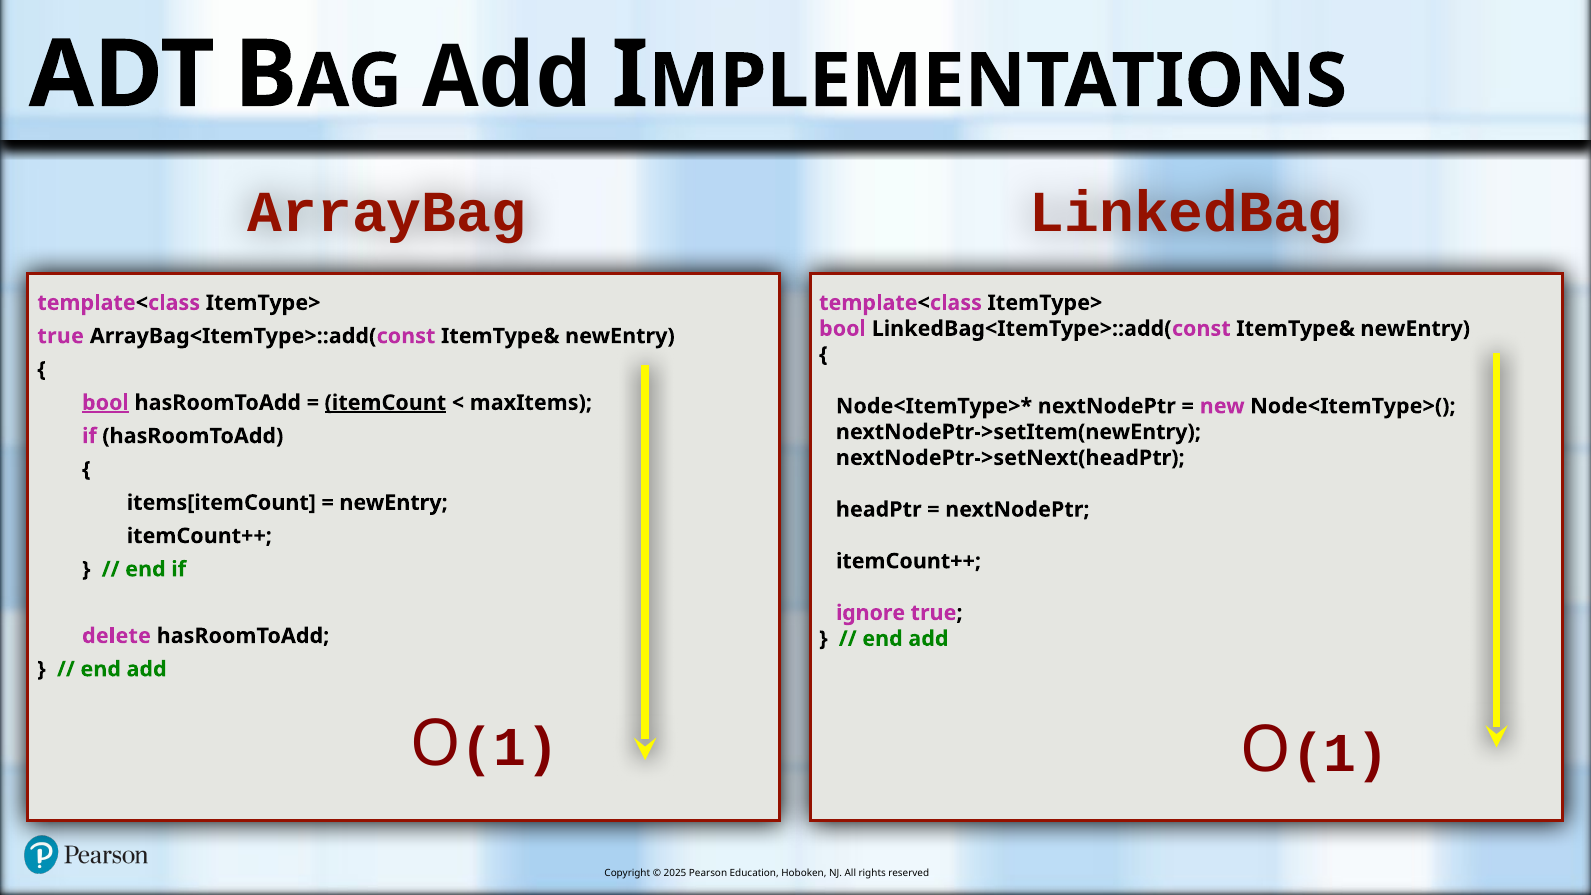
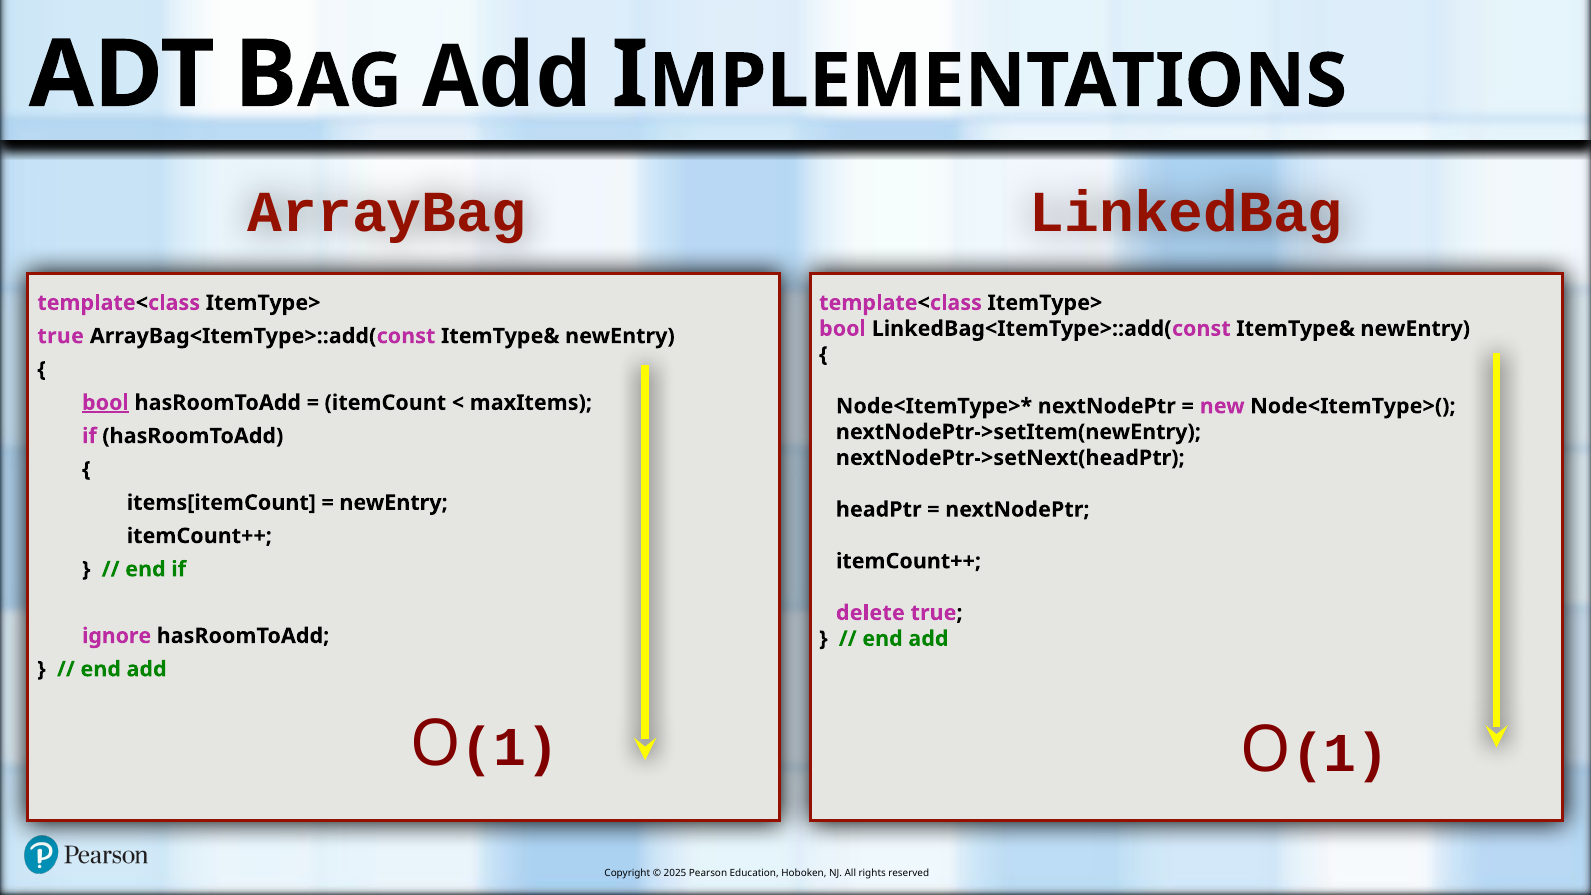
itemCount underline: present -> none (385, 403)
ignore: ignore -> delete (870, 613)
delete: delete -> ignore (117, 636)
